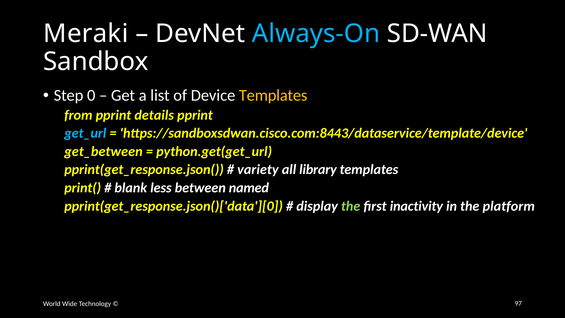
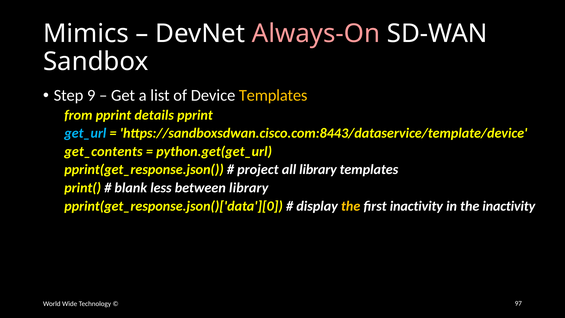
Meraki: Meraki -> Mimics (86, 33)
Always-On colour: light blue -> pink (316, 33)
0: 0 -> 9 (91, 95)
get_between: get_between -> get_contents (103, 151)
variety: variety -> project (258, 170)
between named: named -> library (249, 188)
the colour: light green -> yellow (351, 206)
the platform: platform -> inactivity (509, 206)
